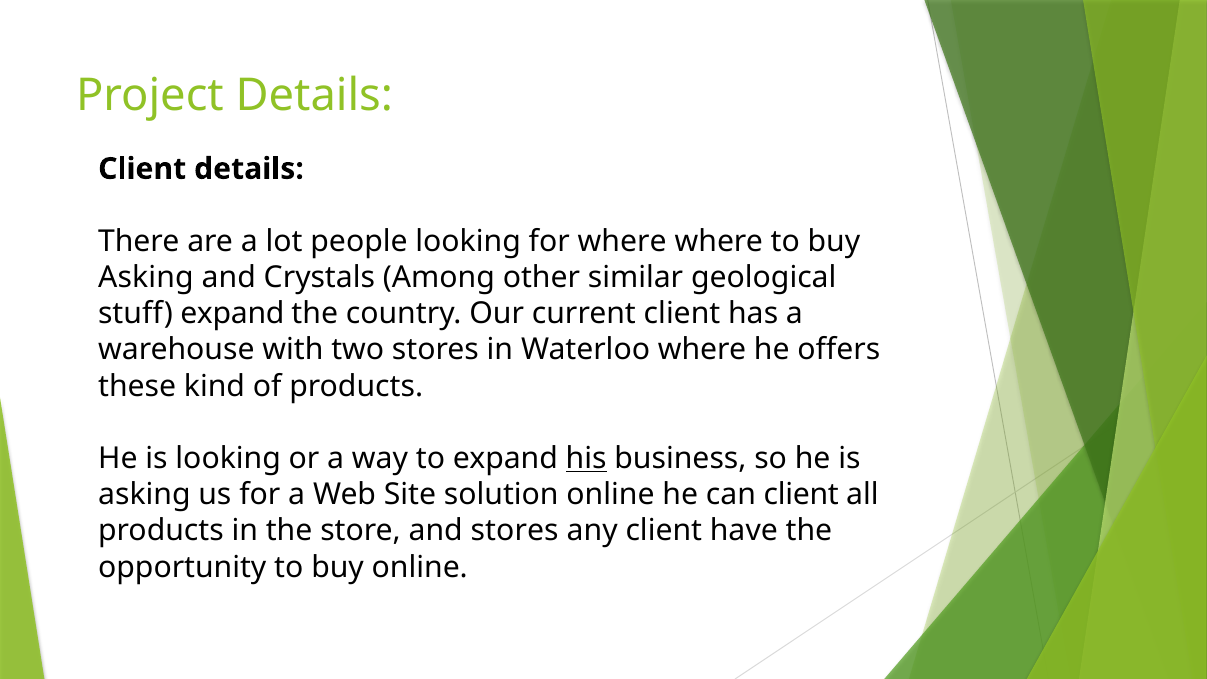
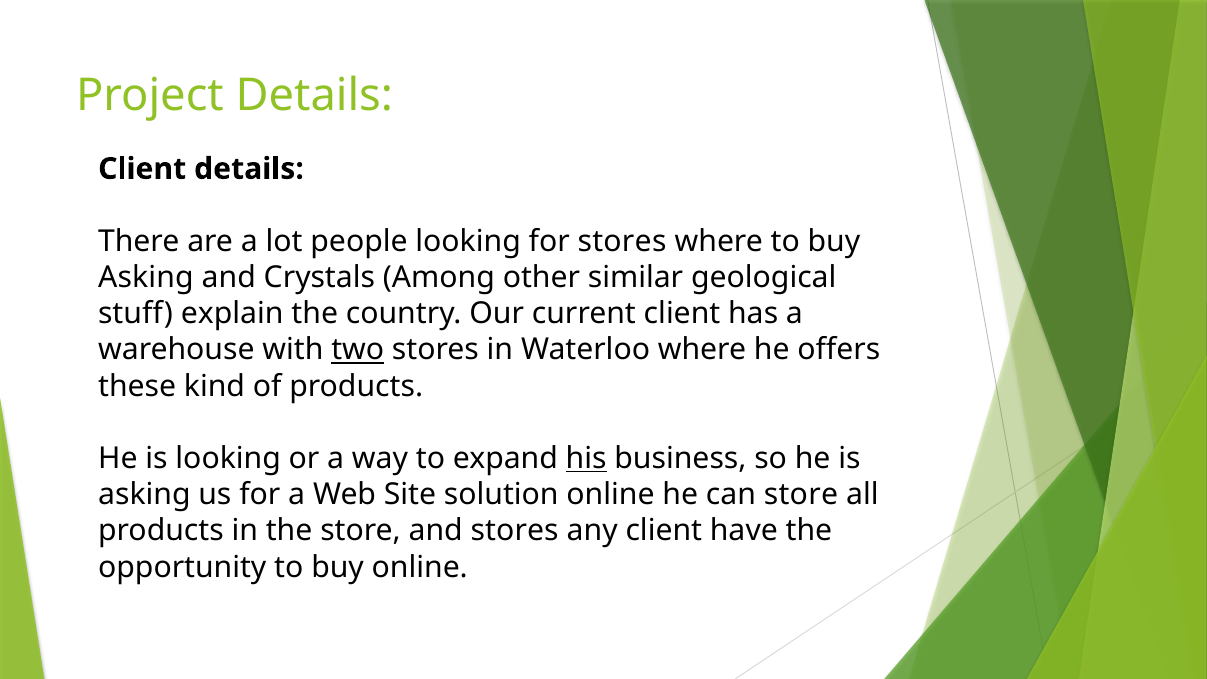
for where: where -> stores (622, 241)
stuff expand: expand -> explain (232, 314)
two underline: none -> present (358, 350)
can client: client -> store (801, 495)
